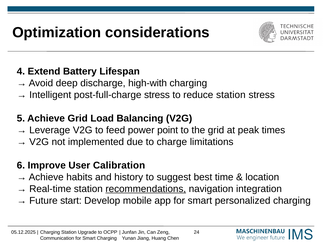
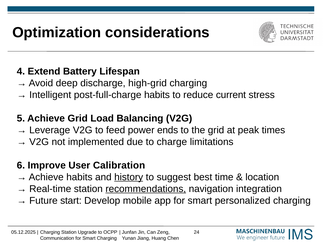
high-with: high-with -> high-grid (148, 83)
post-full-charge stress: stress -> habits (157, 95)
reduce station: station -> current (231, 95)
point: point -> ends (168, 130)
history underline: none -> present (129, 177)
